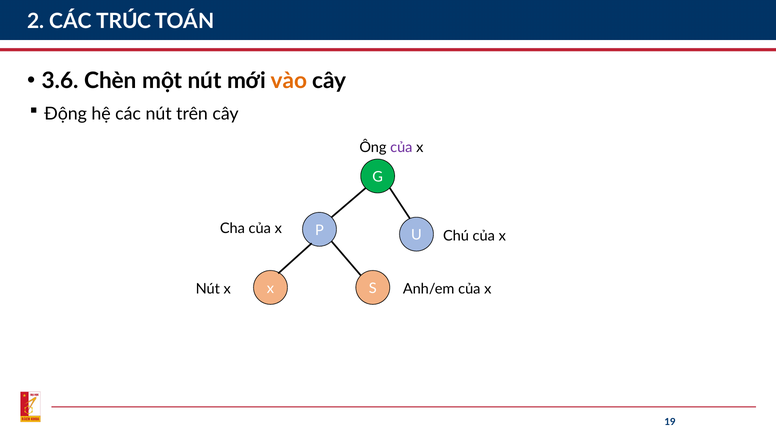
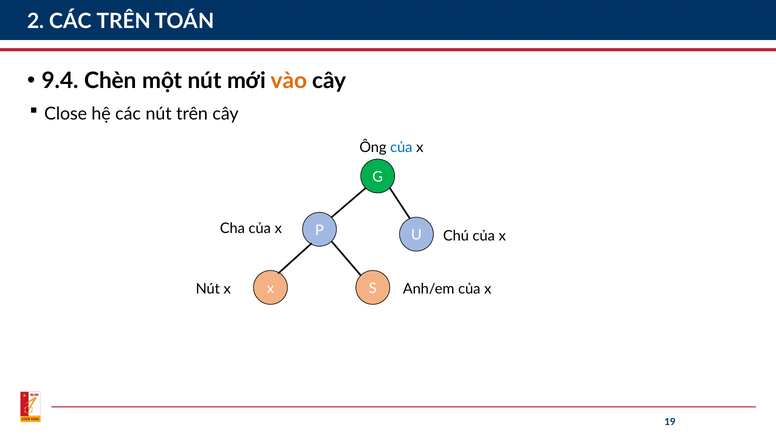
CÁC TRÚC: TRÚC -> TRÊN (124, 21)
3.6: 3.6 -> 9.4 (60, 81)
Động: Động -> Close (66, 114)
của colour: purple -> blue (401, 148)
